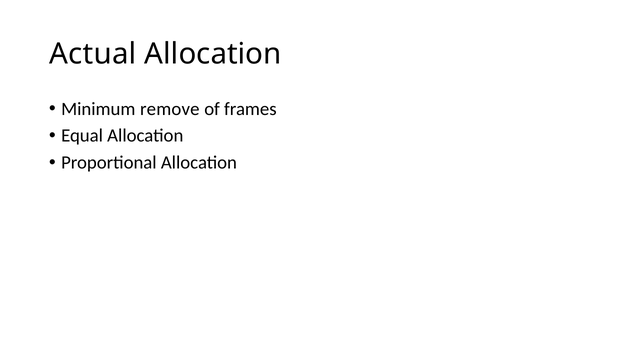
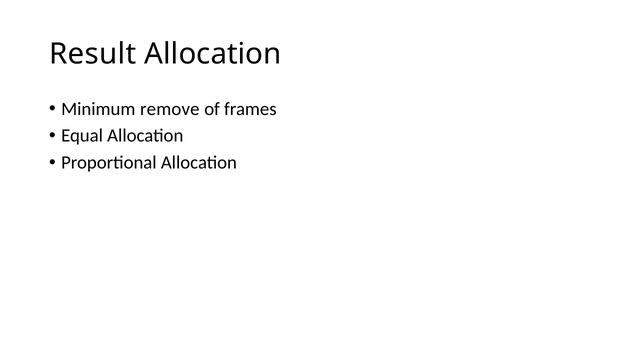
Actual: Actual -> Result (93, 54)
